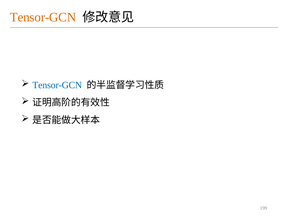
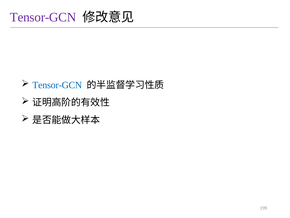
Tensor-GCN colour: orange -> purple (43, 17)
